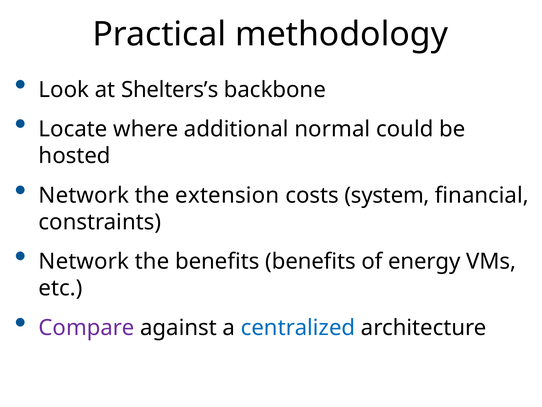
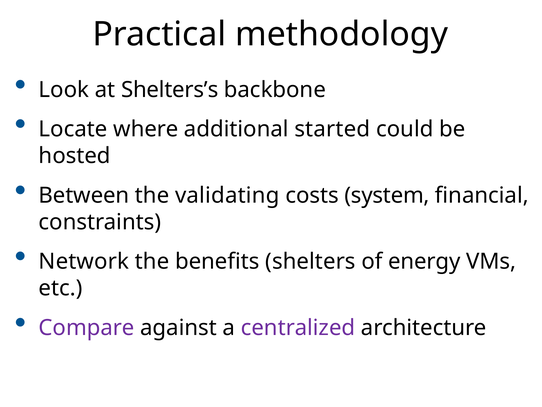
normal: normal -> started (332, 129)
Network: Network -> Between (84, 195)
extension: extension -> validating (227, 195)
benefits benefits: benefits -> shelters (310, 261)
centralized colour: blue -> purple (298, 327)
